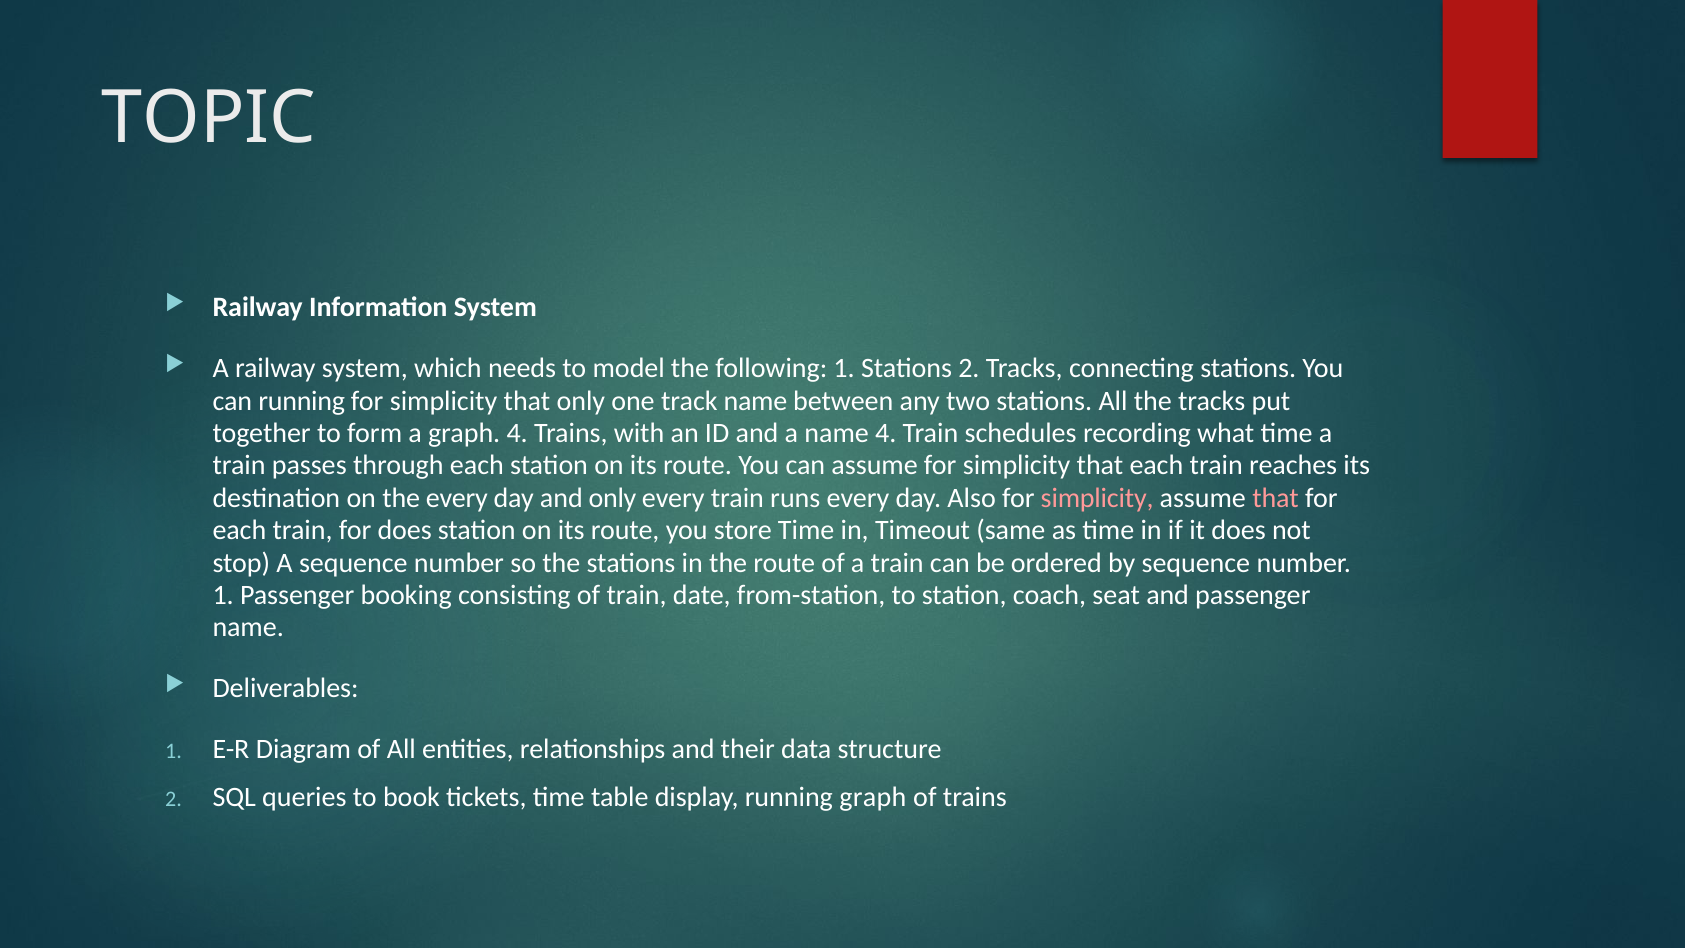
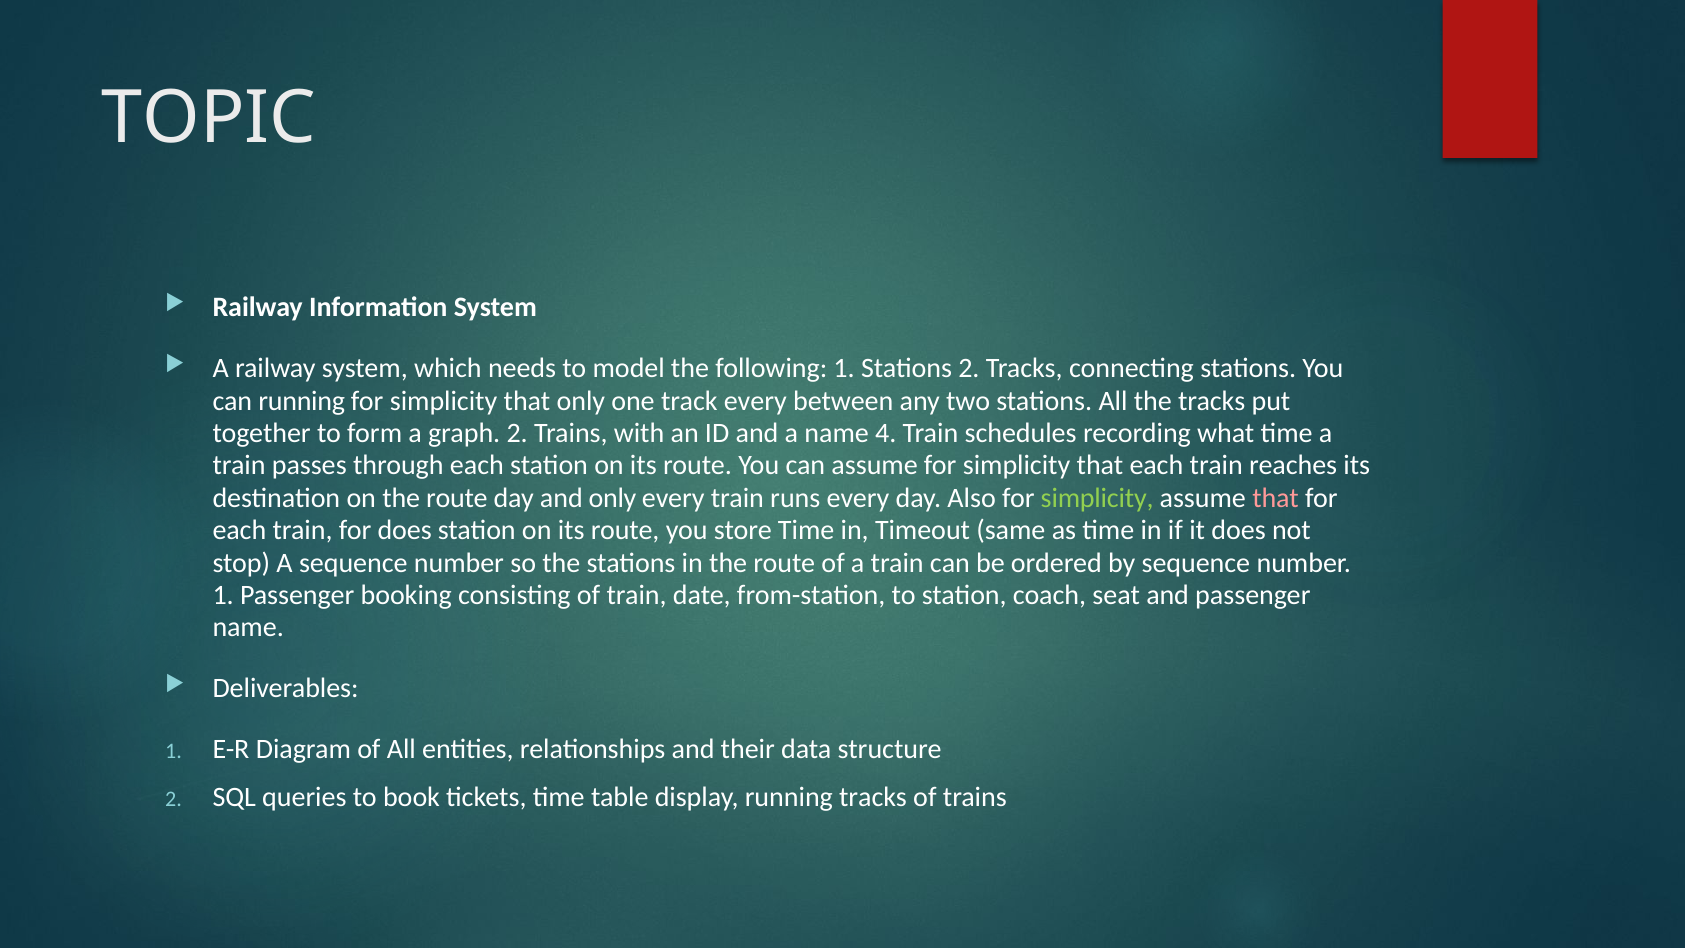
track name: name -> every (755, 401)
graph 4: 4 -> 2 (517, 433)
on the every: every -> route (457, 498)
simplicity colour: pink -> light green (1097, 498)
running graph: graph -> tracks (873, 797)
